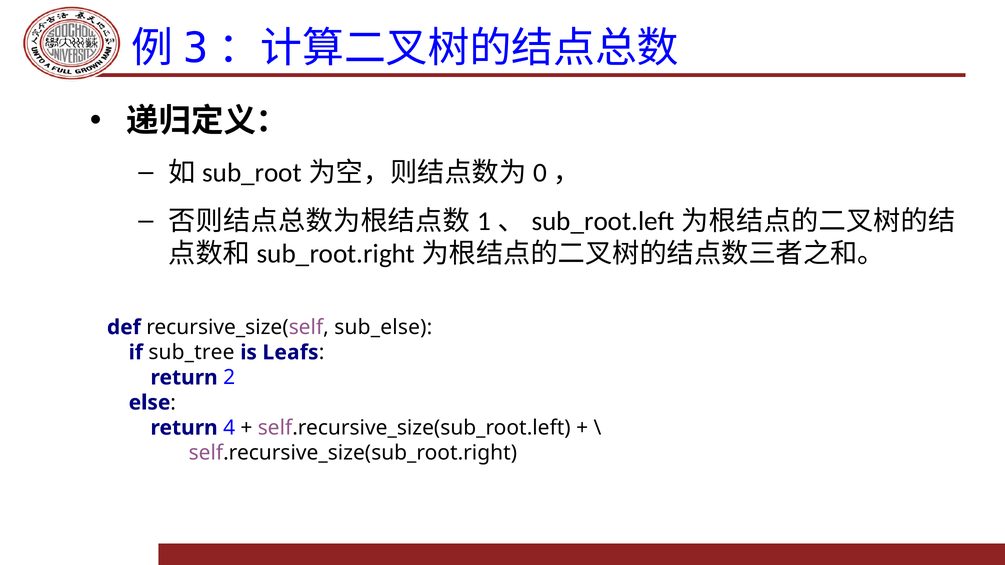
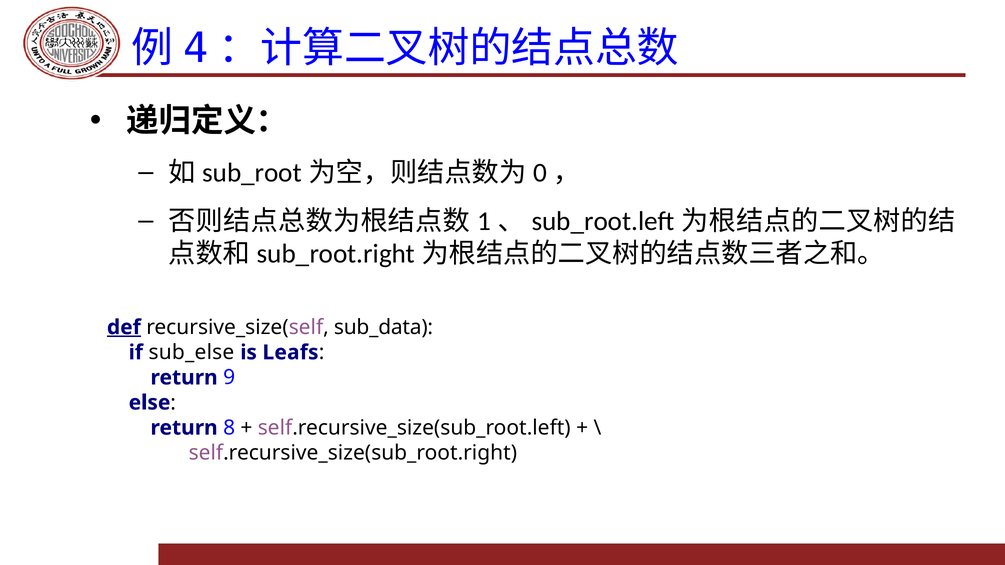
3: 3 -> 4 (196, 48)
def underline: none -> present (124, 328)
sub_else: sub_else -> sub_data (384, 328)
sub_tree: sub_tree -> sub_else (191, 353)
2: 2 -> 9 (229, 378)
4: 4 -> 8 (229, 428)
